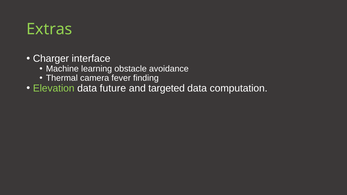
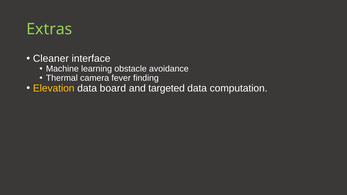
Charger: Charger -> Cleaner (51, 59)
Elevation colour: light green -> yellow (54, 88)
future: future -> board (113, 88)
